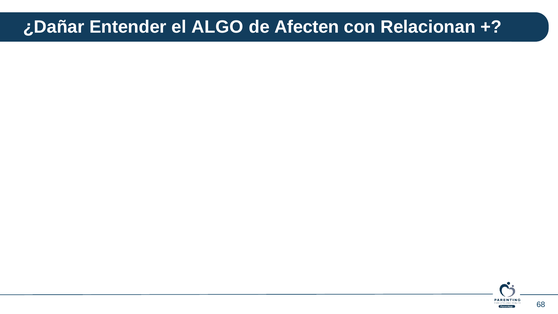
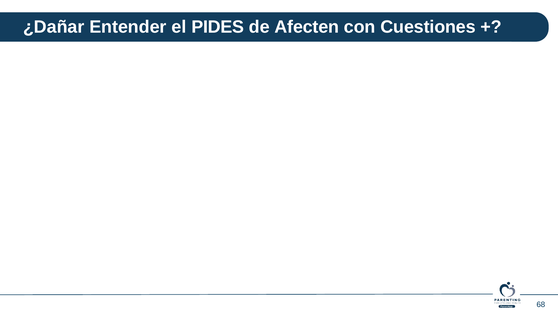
ALGO: ALGO -> PIDES (218, 27)
Relacionan: Relacionan -> Cuestiones (428, 27)
